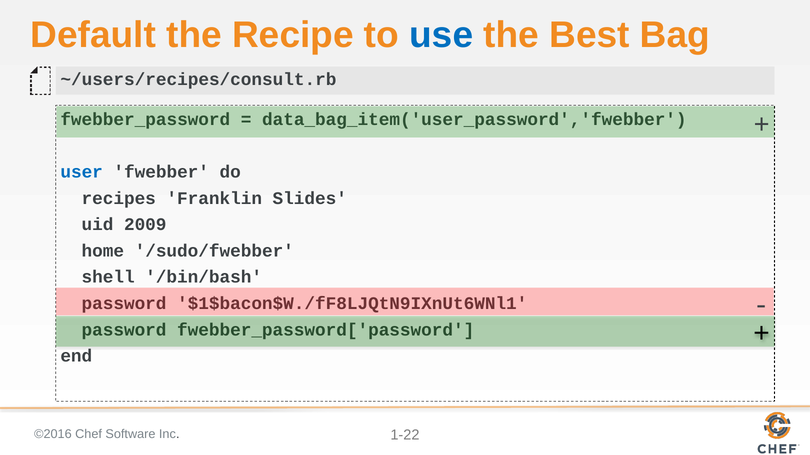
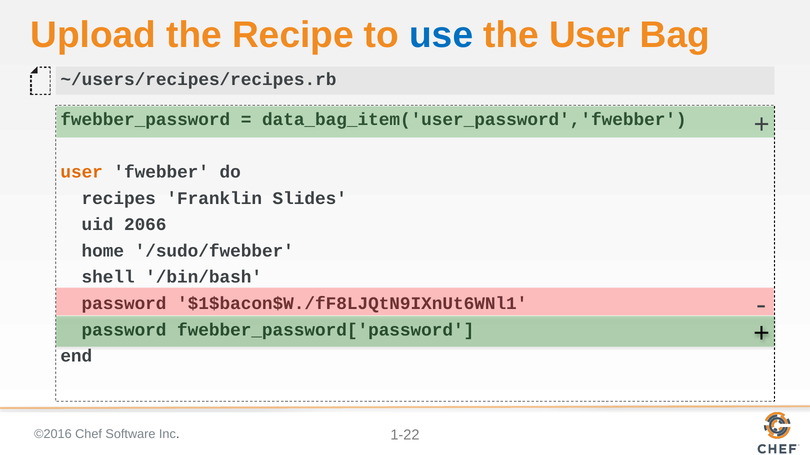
Default: Default -> Upload (93, 35)
the Best: Best -> User (590, 35)
~/users/recipes/consult.rb: ~/users/recipes/consult.rb -> ~/users/recipes/recipes.rb (198, 80)
user colour: blue -> orange (82, 172)
2009: 2009 -> 2066 (145, 225)
